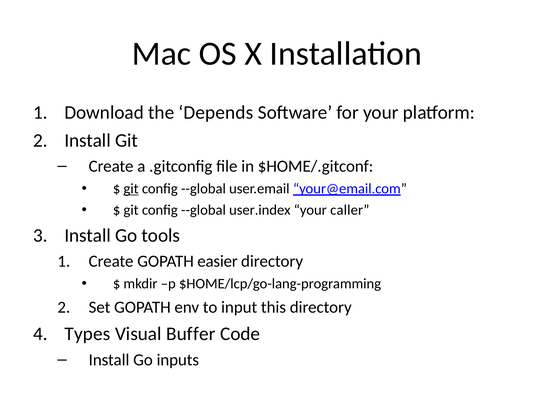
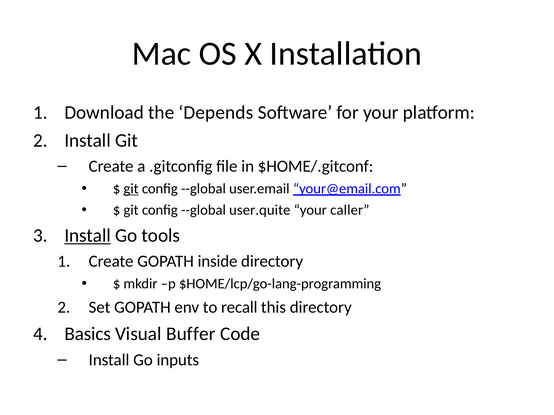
user.index: user.index -> user.quite (260, 210)
Install underline: none -> present (88, 236)
easier: easier -> inside (218, 262)
input: input -> recall (239, 308)
Types: Types -> Basics (88, 334)
